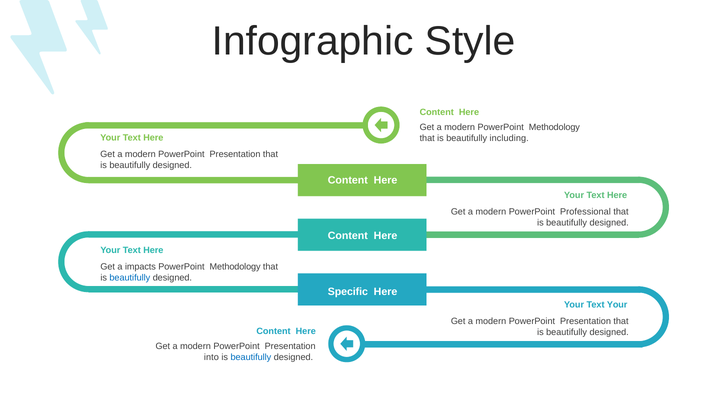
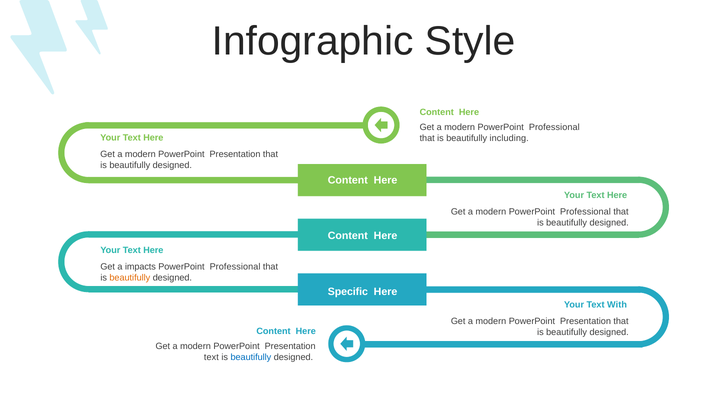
Methodology: Methodology -> Professional (554, 128)
Methodology: Methodology -> Professional (235, 267)
beautifully colour: blue -> orange (130, 278)
Text Your: Your -> With (617, 305)
into: into -> text (211, 358)
